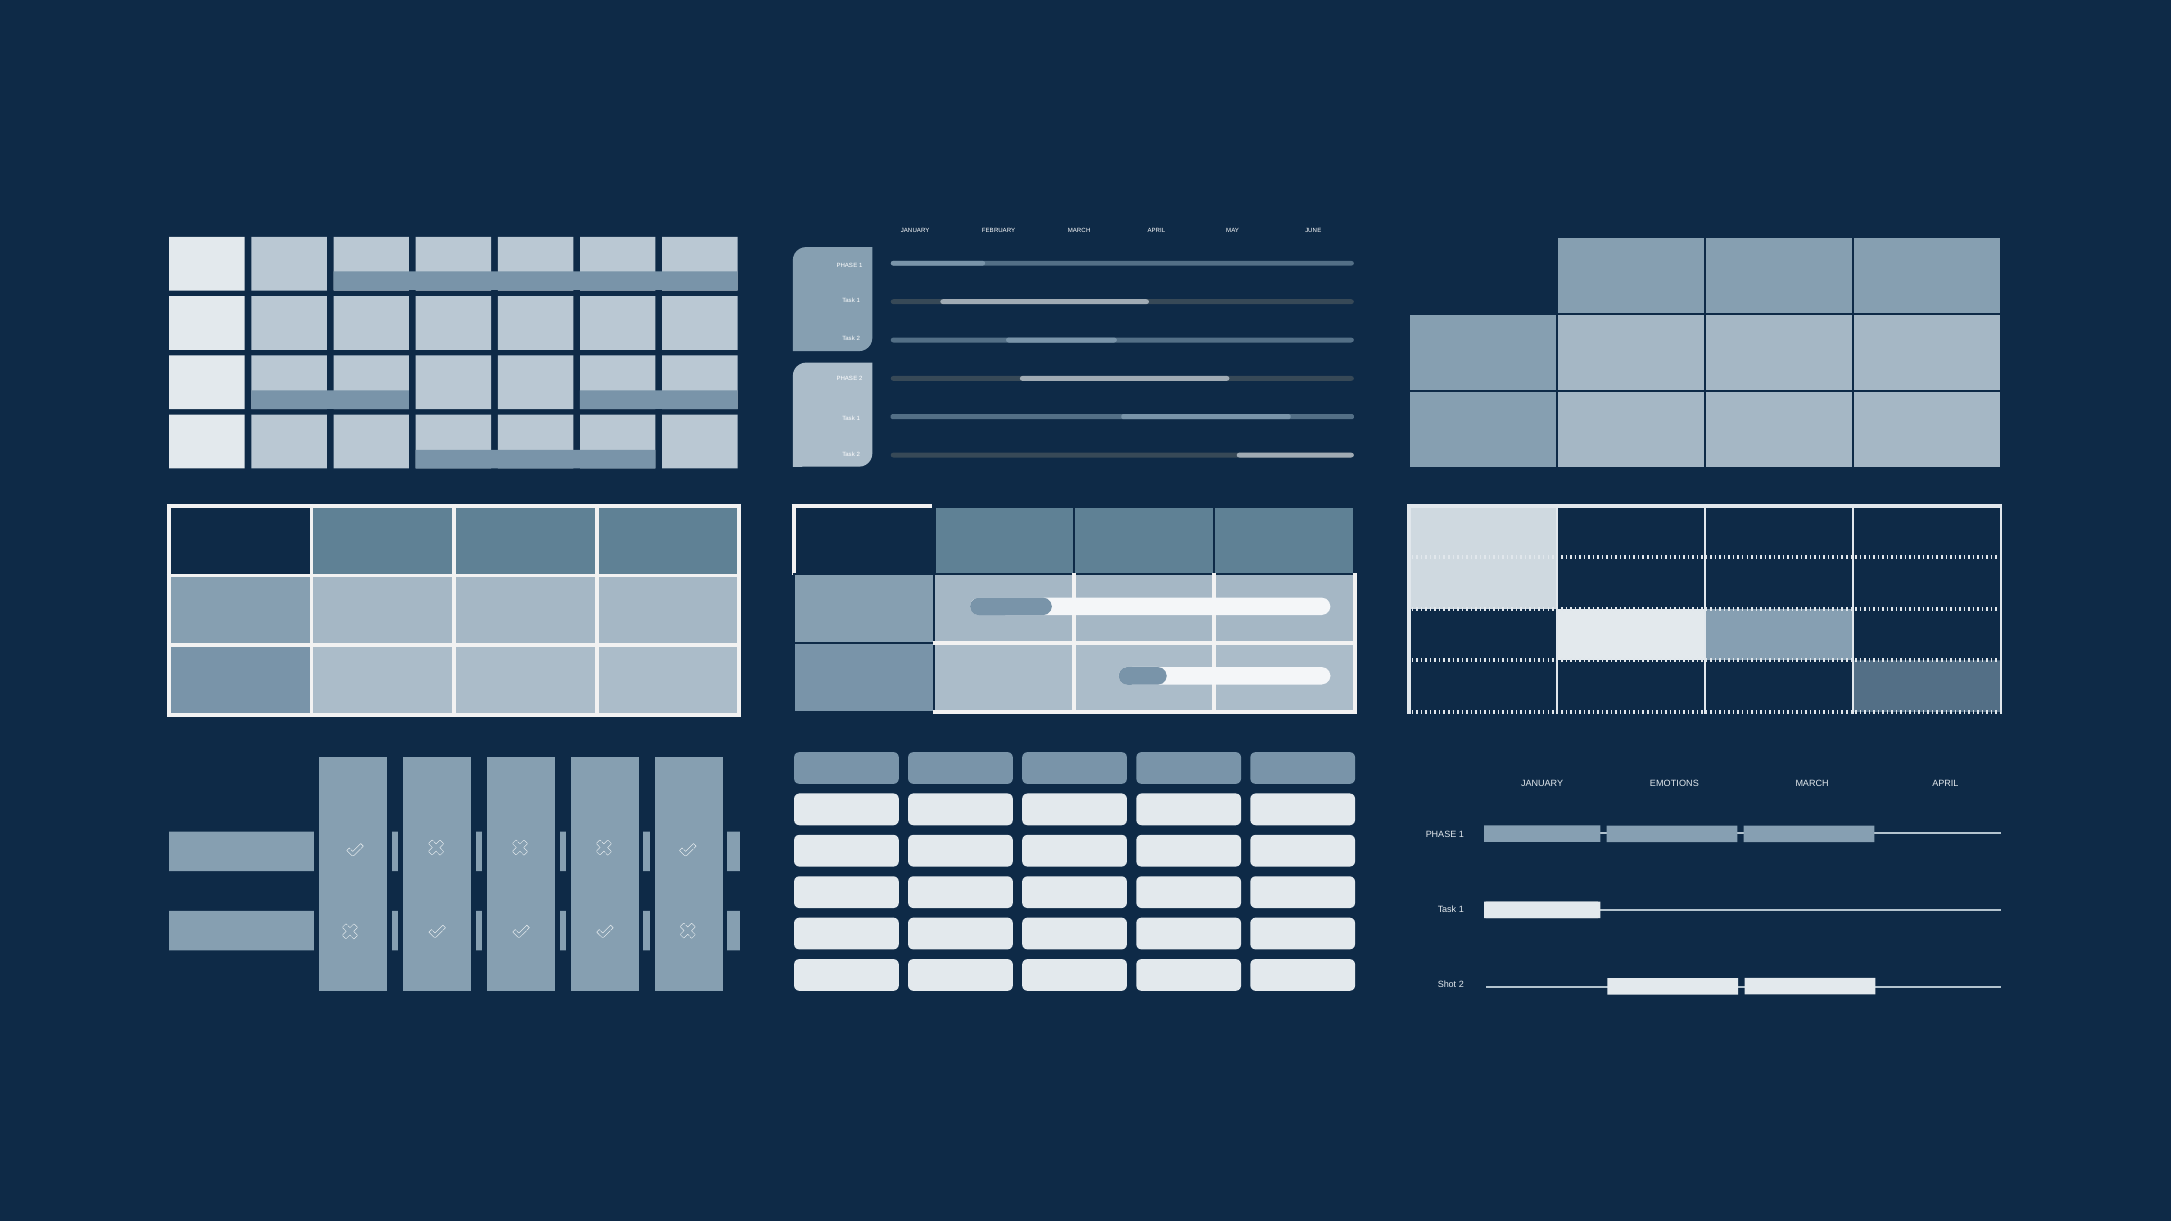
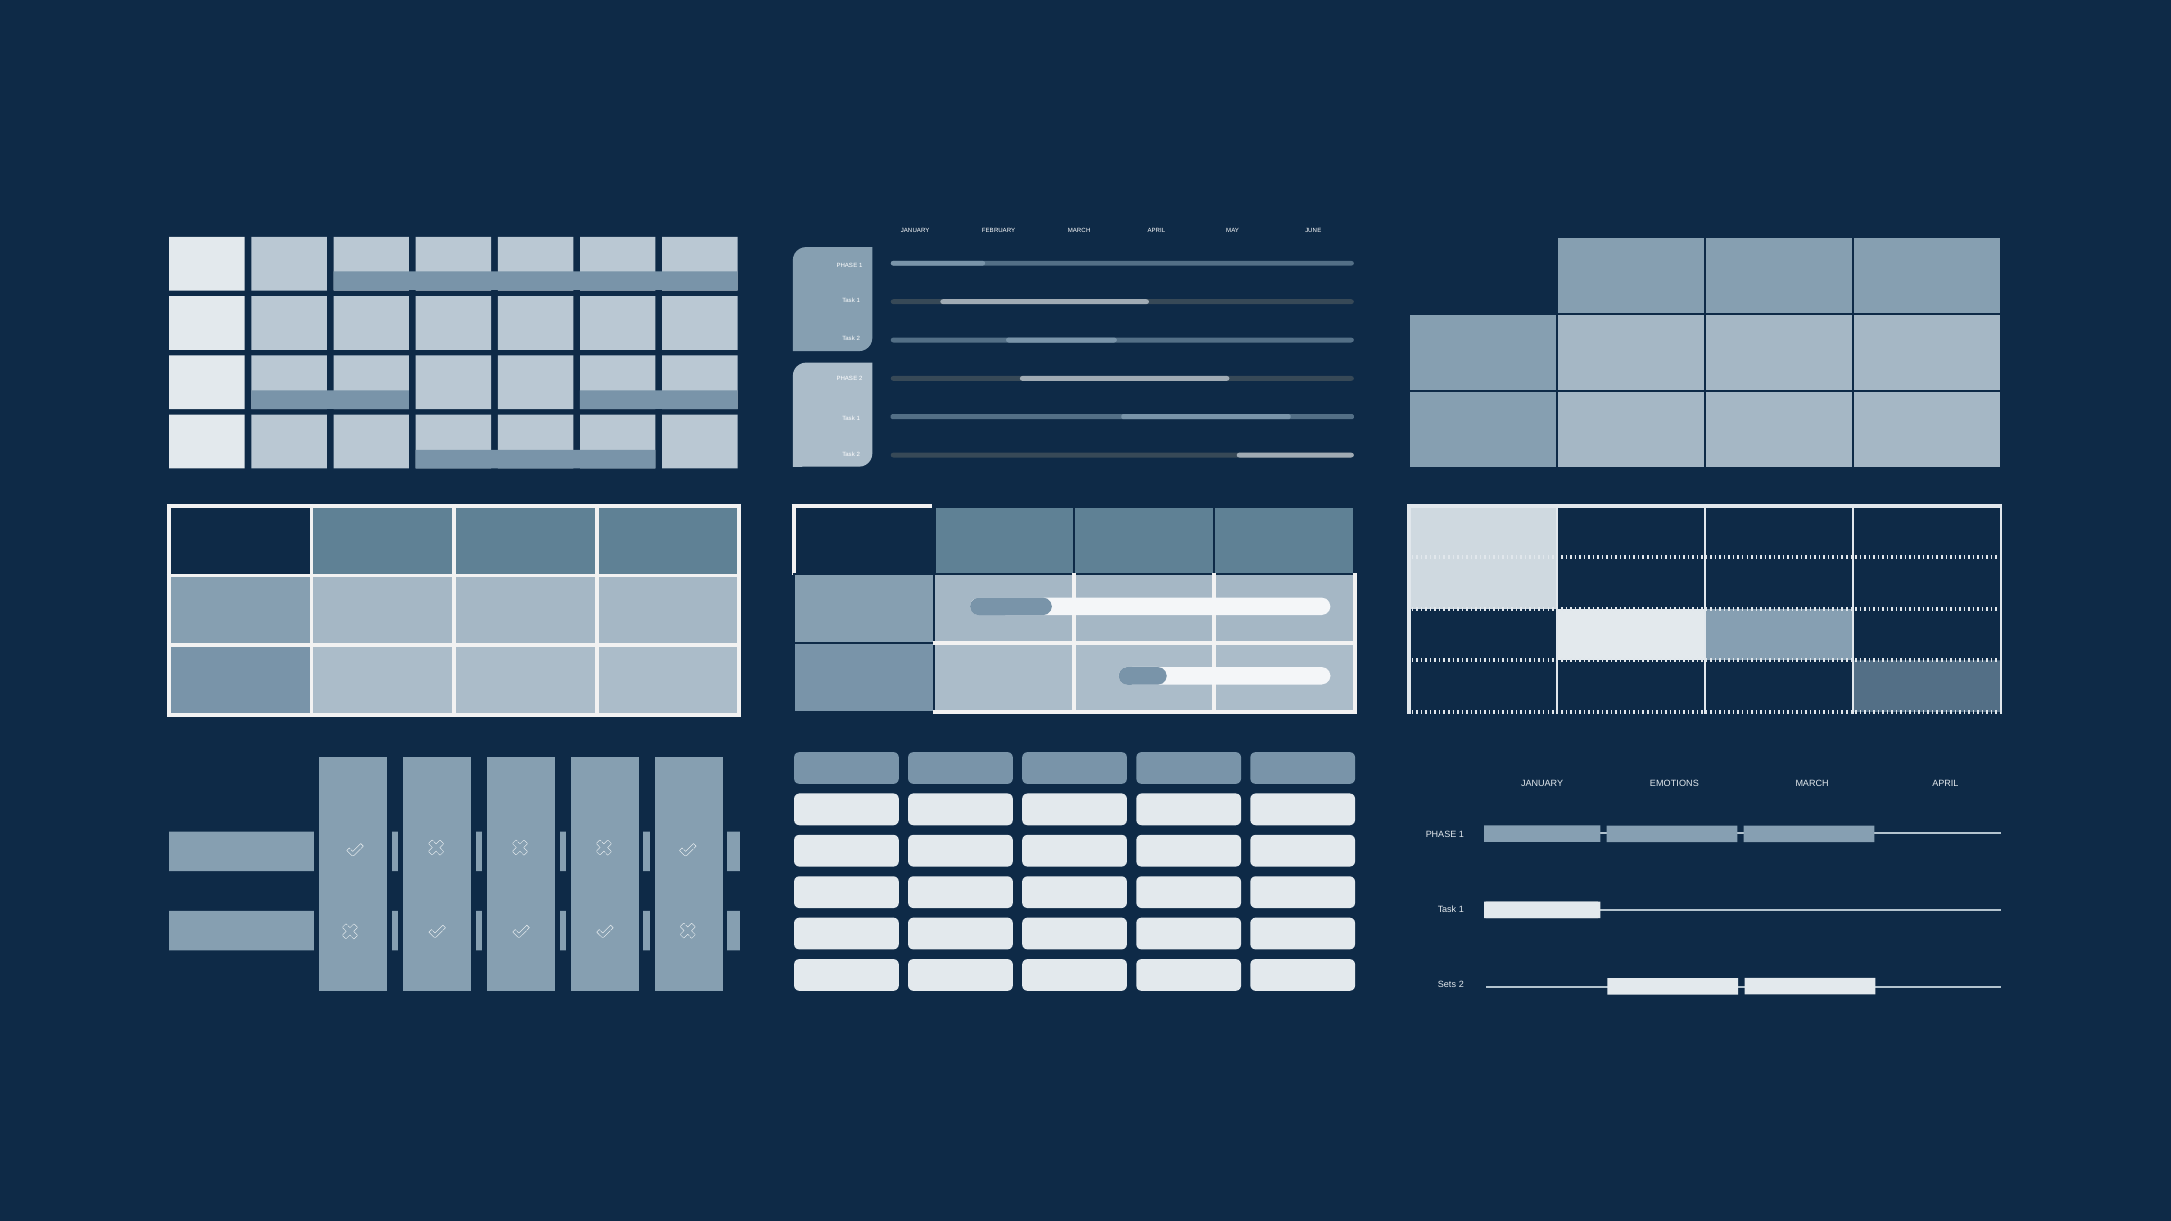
Shot: Shot -> Sets (1447, 984)
